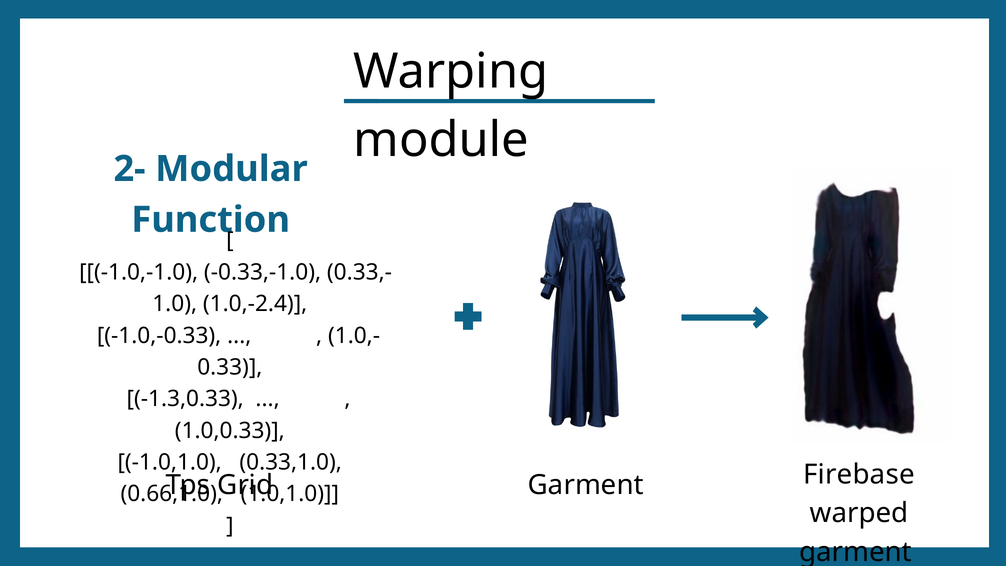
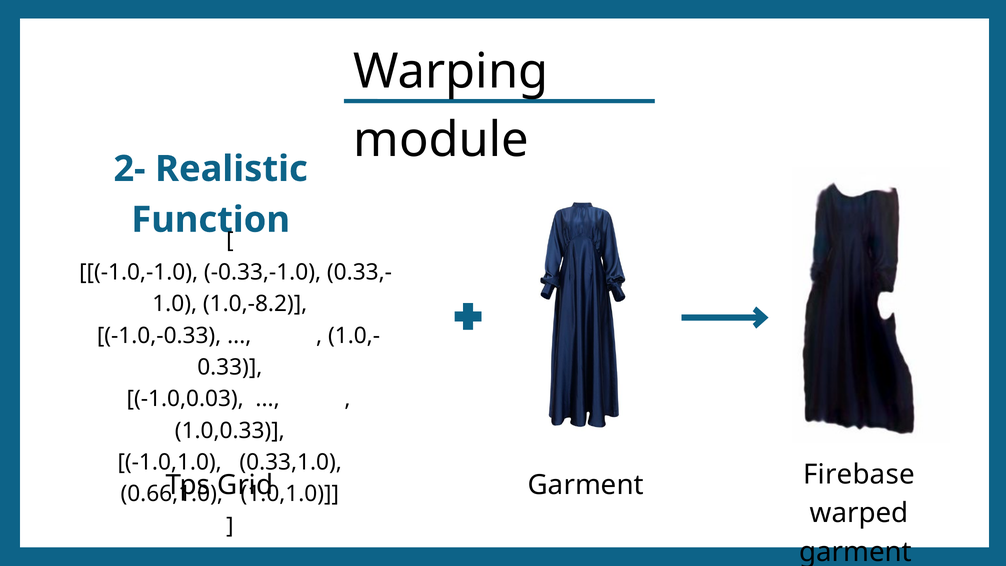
Modular: Modular -> Realistic (231, 169)
1.0,-2.4: 1.0,-2.4 -> 1.0,-8.2 (255, 304)
-1.3,0.33: -1.3,0.33 -> -1.0,0.03 (185, 399)
